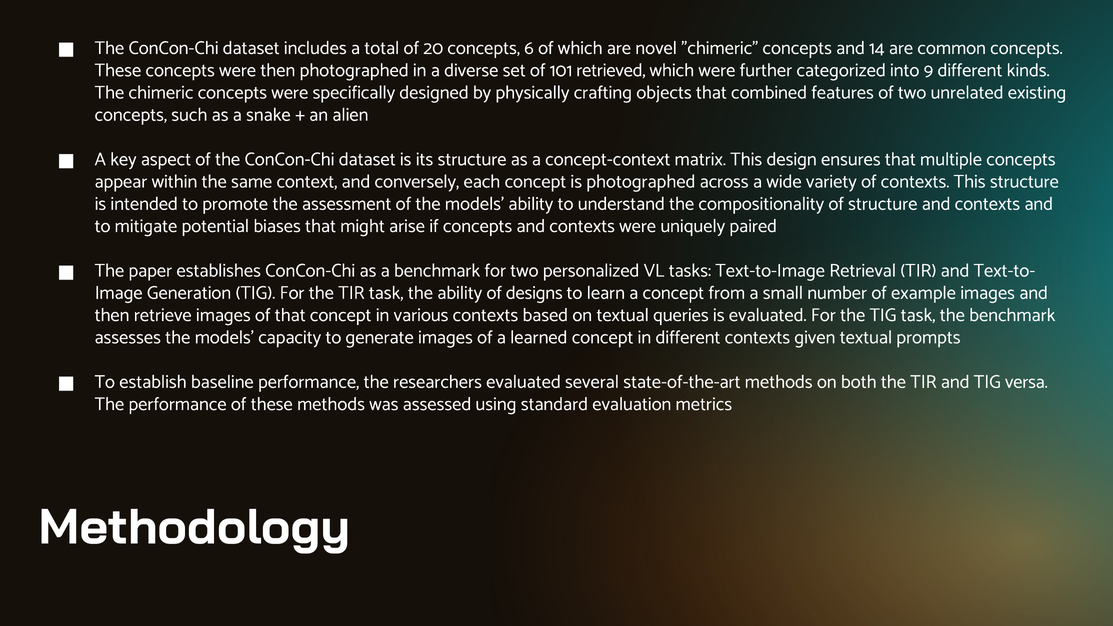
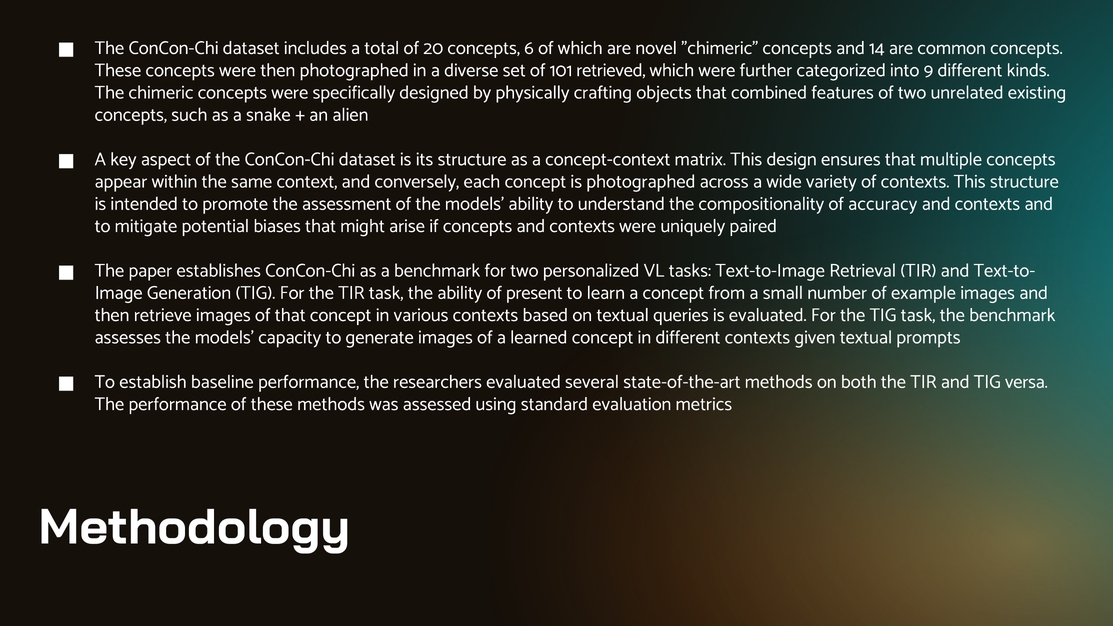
of structure: structure -> accuracy (883, 204)
designs: designs -> present (534, 293)
